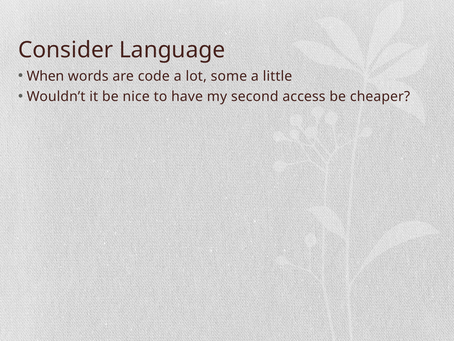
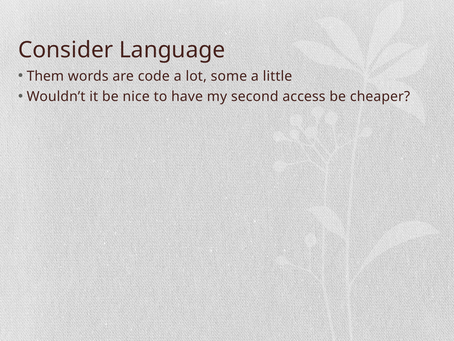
When: When -> Them (45, 76)
